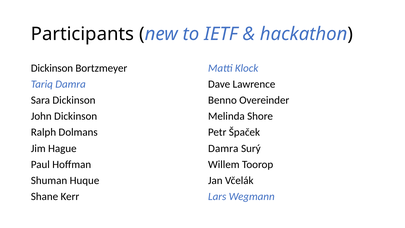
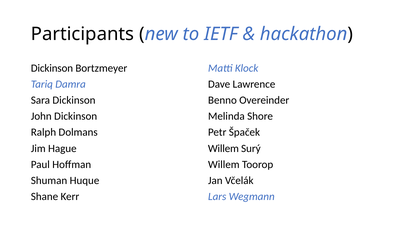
Damra: Damra -> Willem (223, 148)
